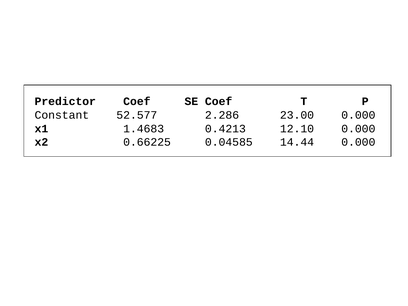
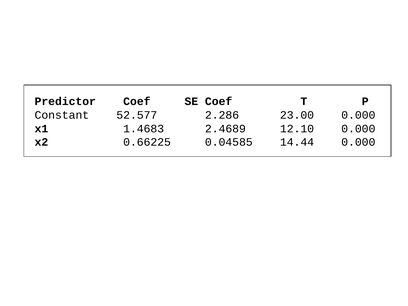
0.4213: 0.4213 -> 2.4689 (225, 129)
